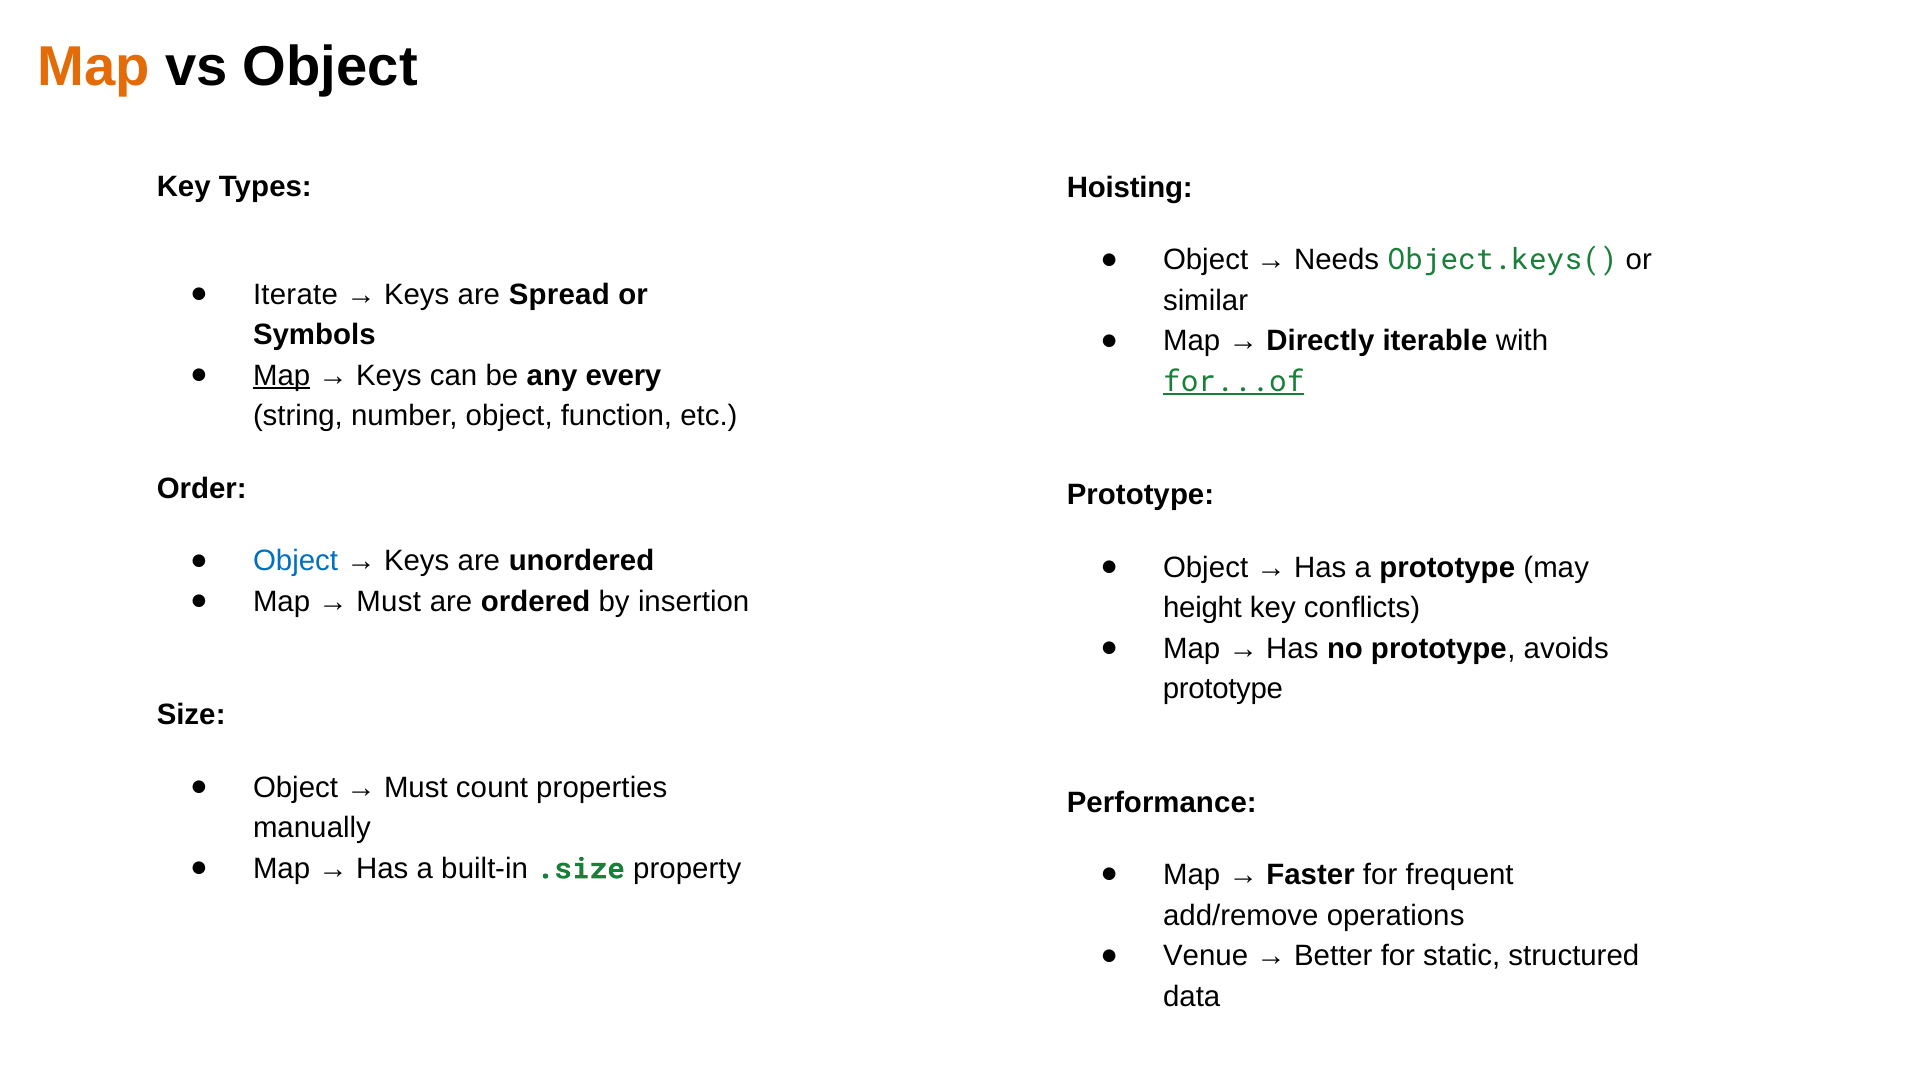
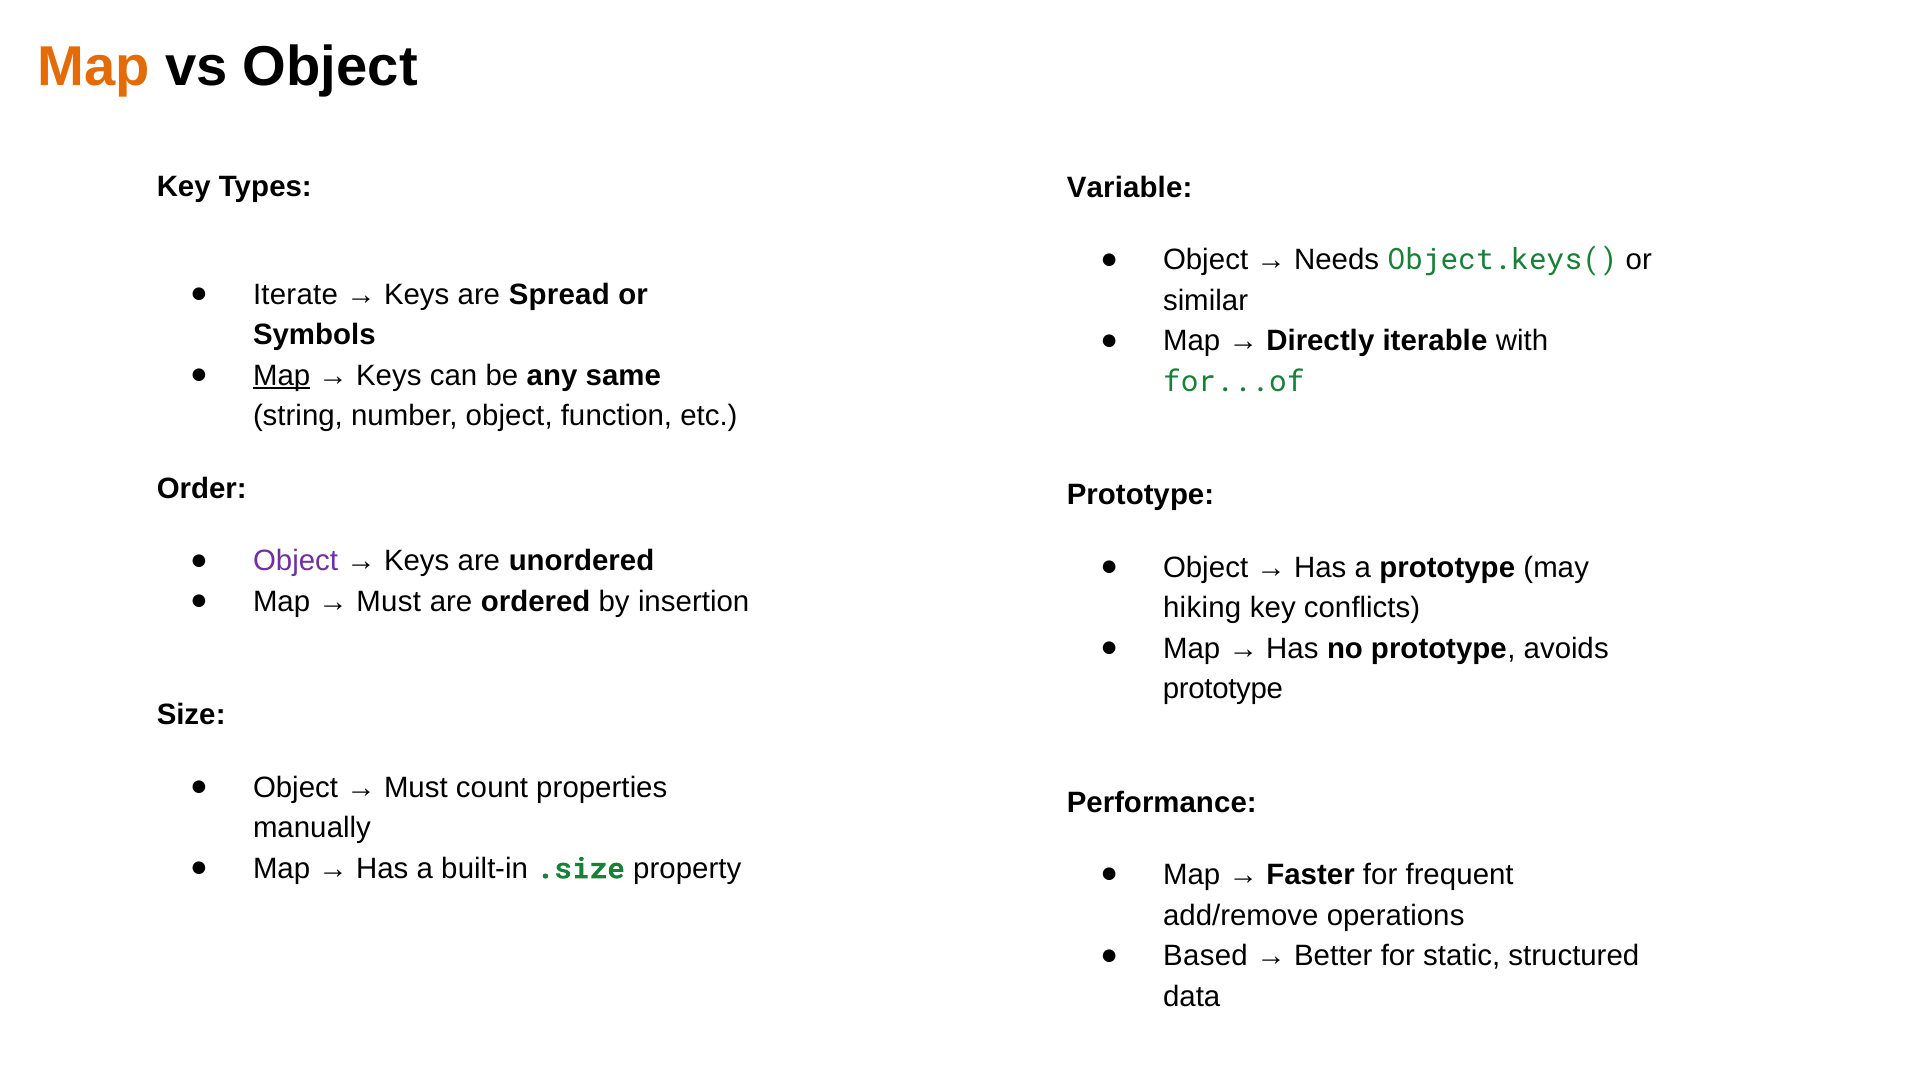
Hoisting: Hoisting -> Variable (1130, 187)
every: every -> same (623, 375)
for...of underline: present -> none (1234, 382)
Object colour: blue -> purple (296, 561)
height: height -> hiking (1202, 608)
Venue: Venue -> Based (1205, 956)
